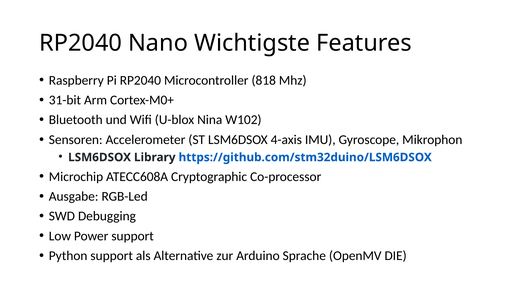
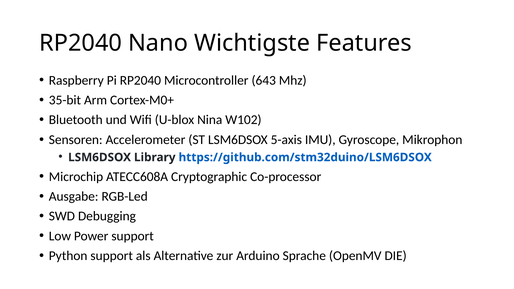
818: 818 -> 643 (264, 80)
31-bit: 31-bit -> 35-bit (65, 100)
4-axis: 4-axis -> 5-axis (286, 140)
